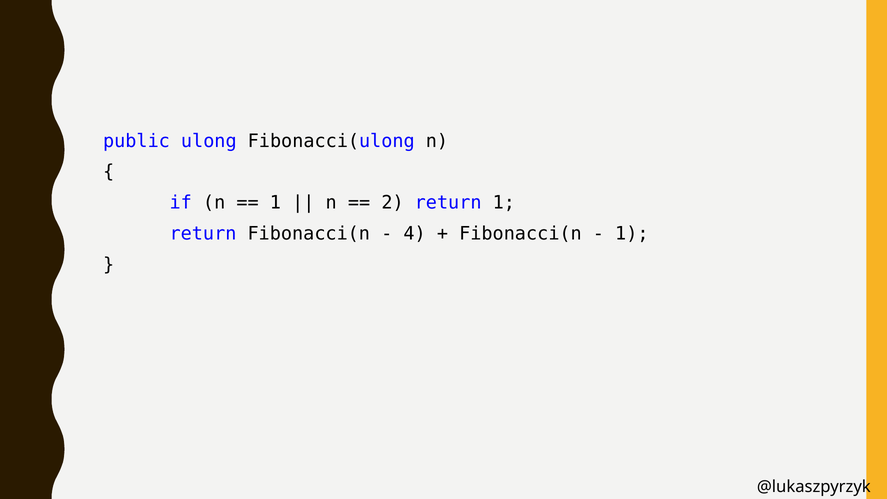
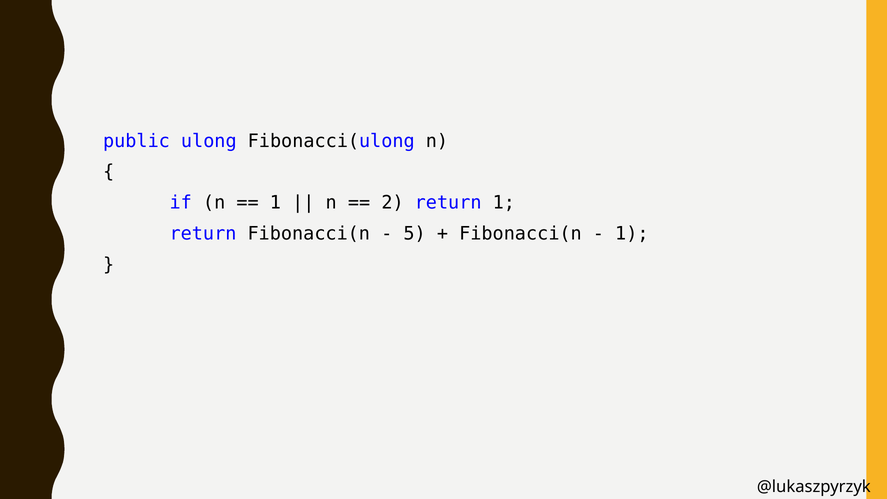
4: 4 -> 5 (415, 234)
